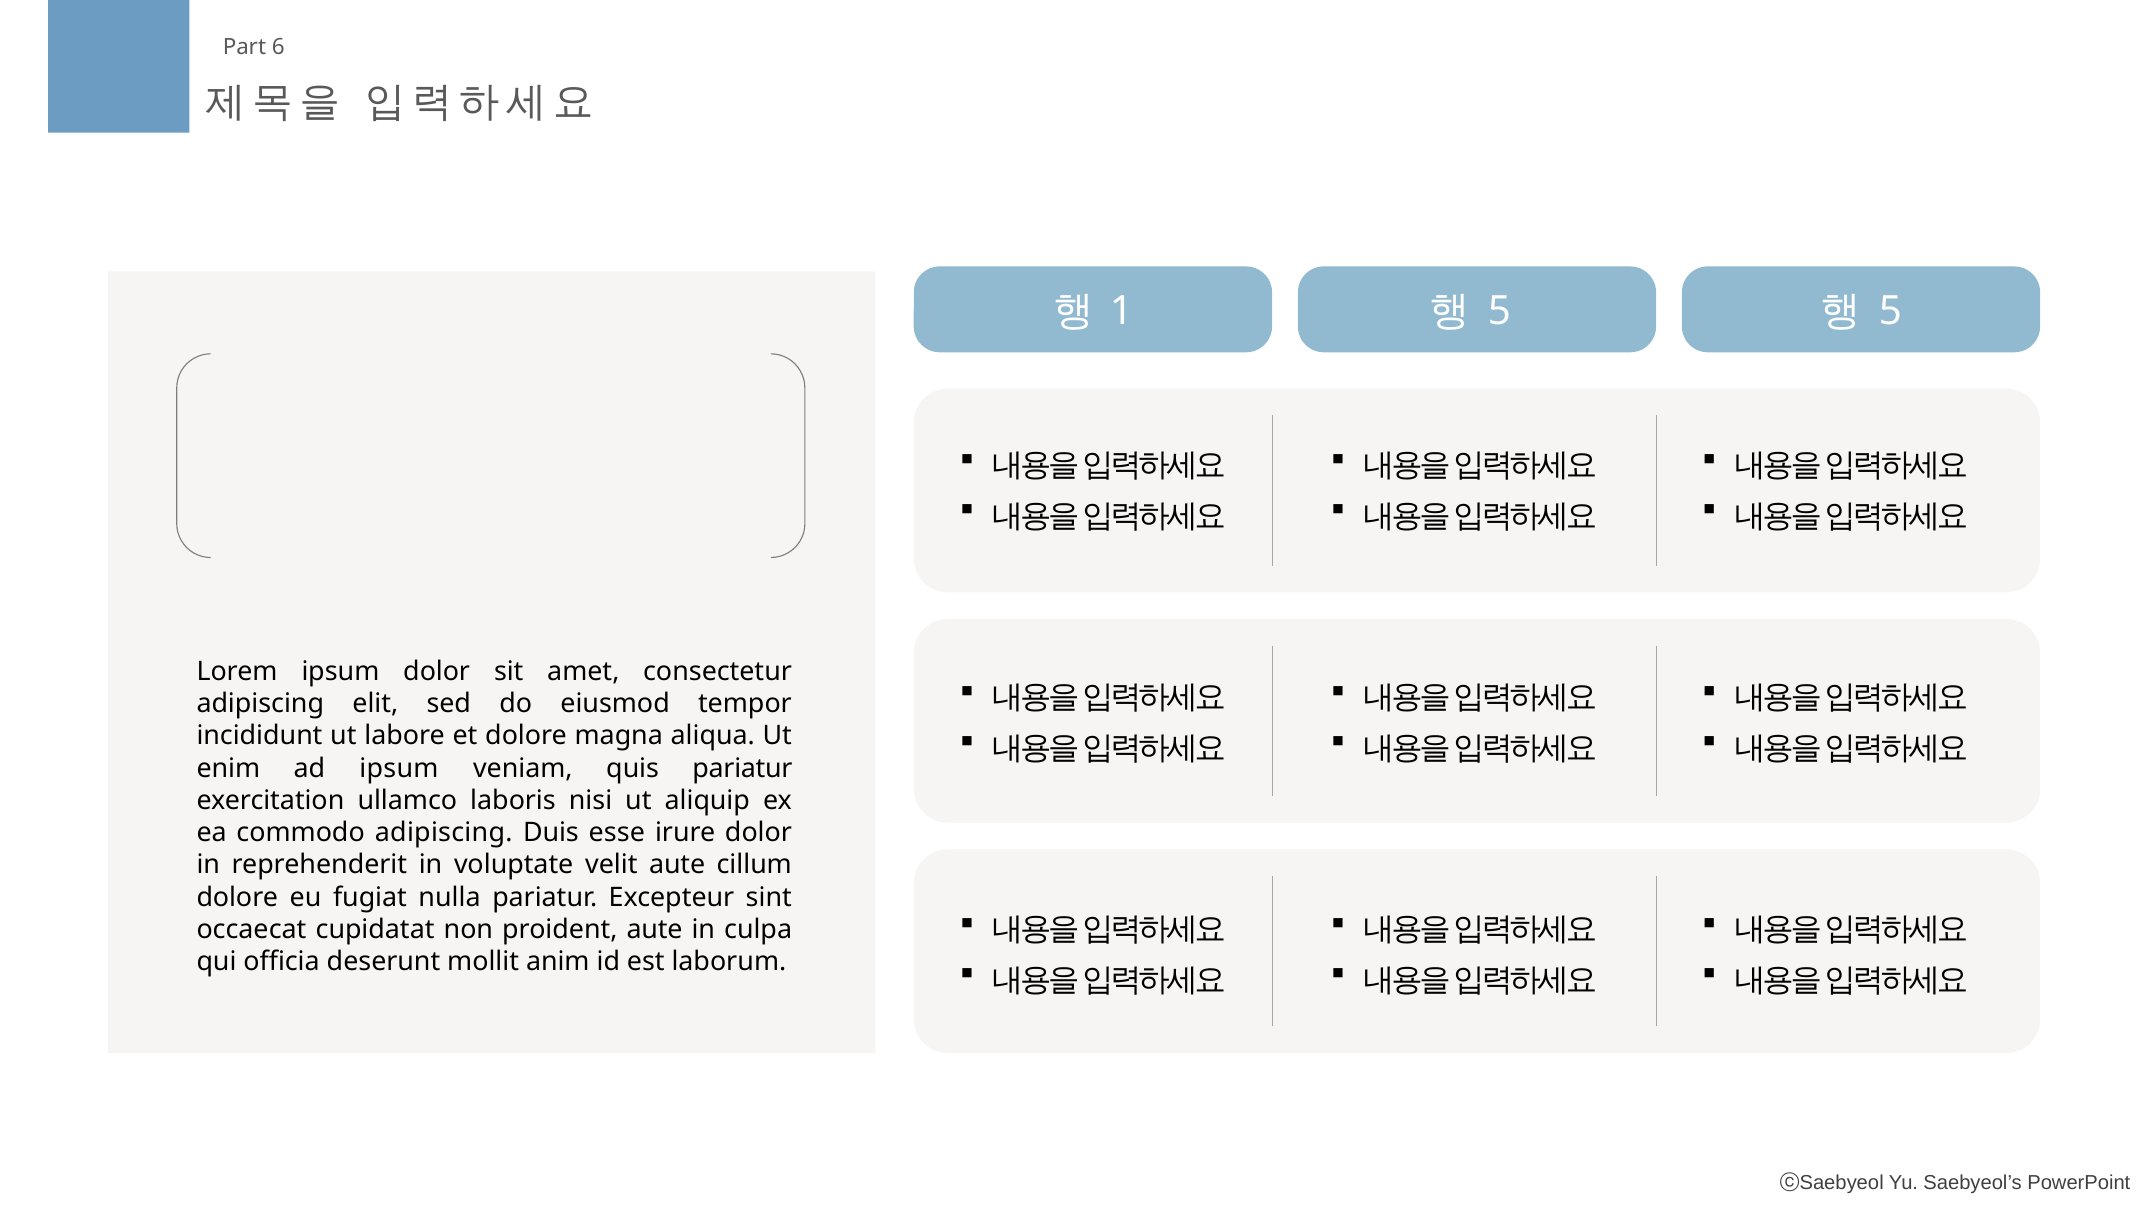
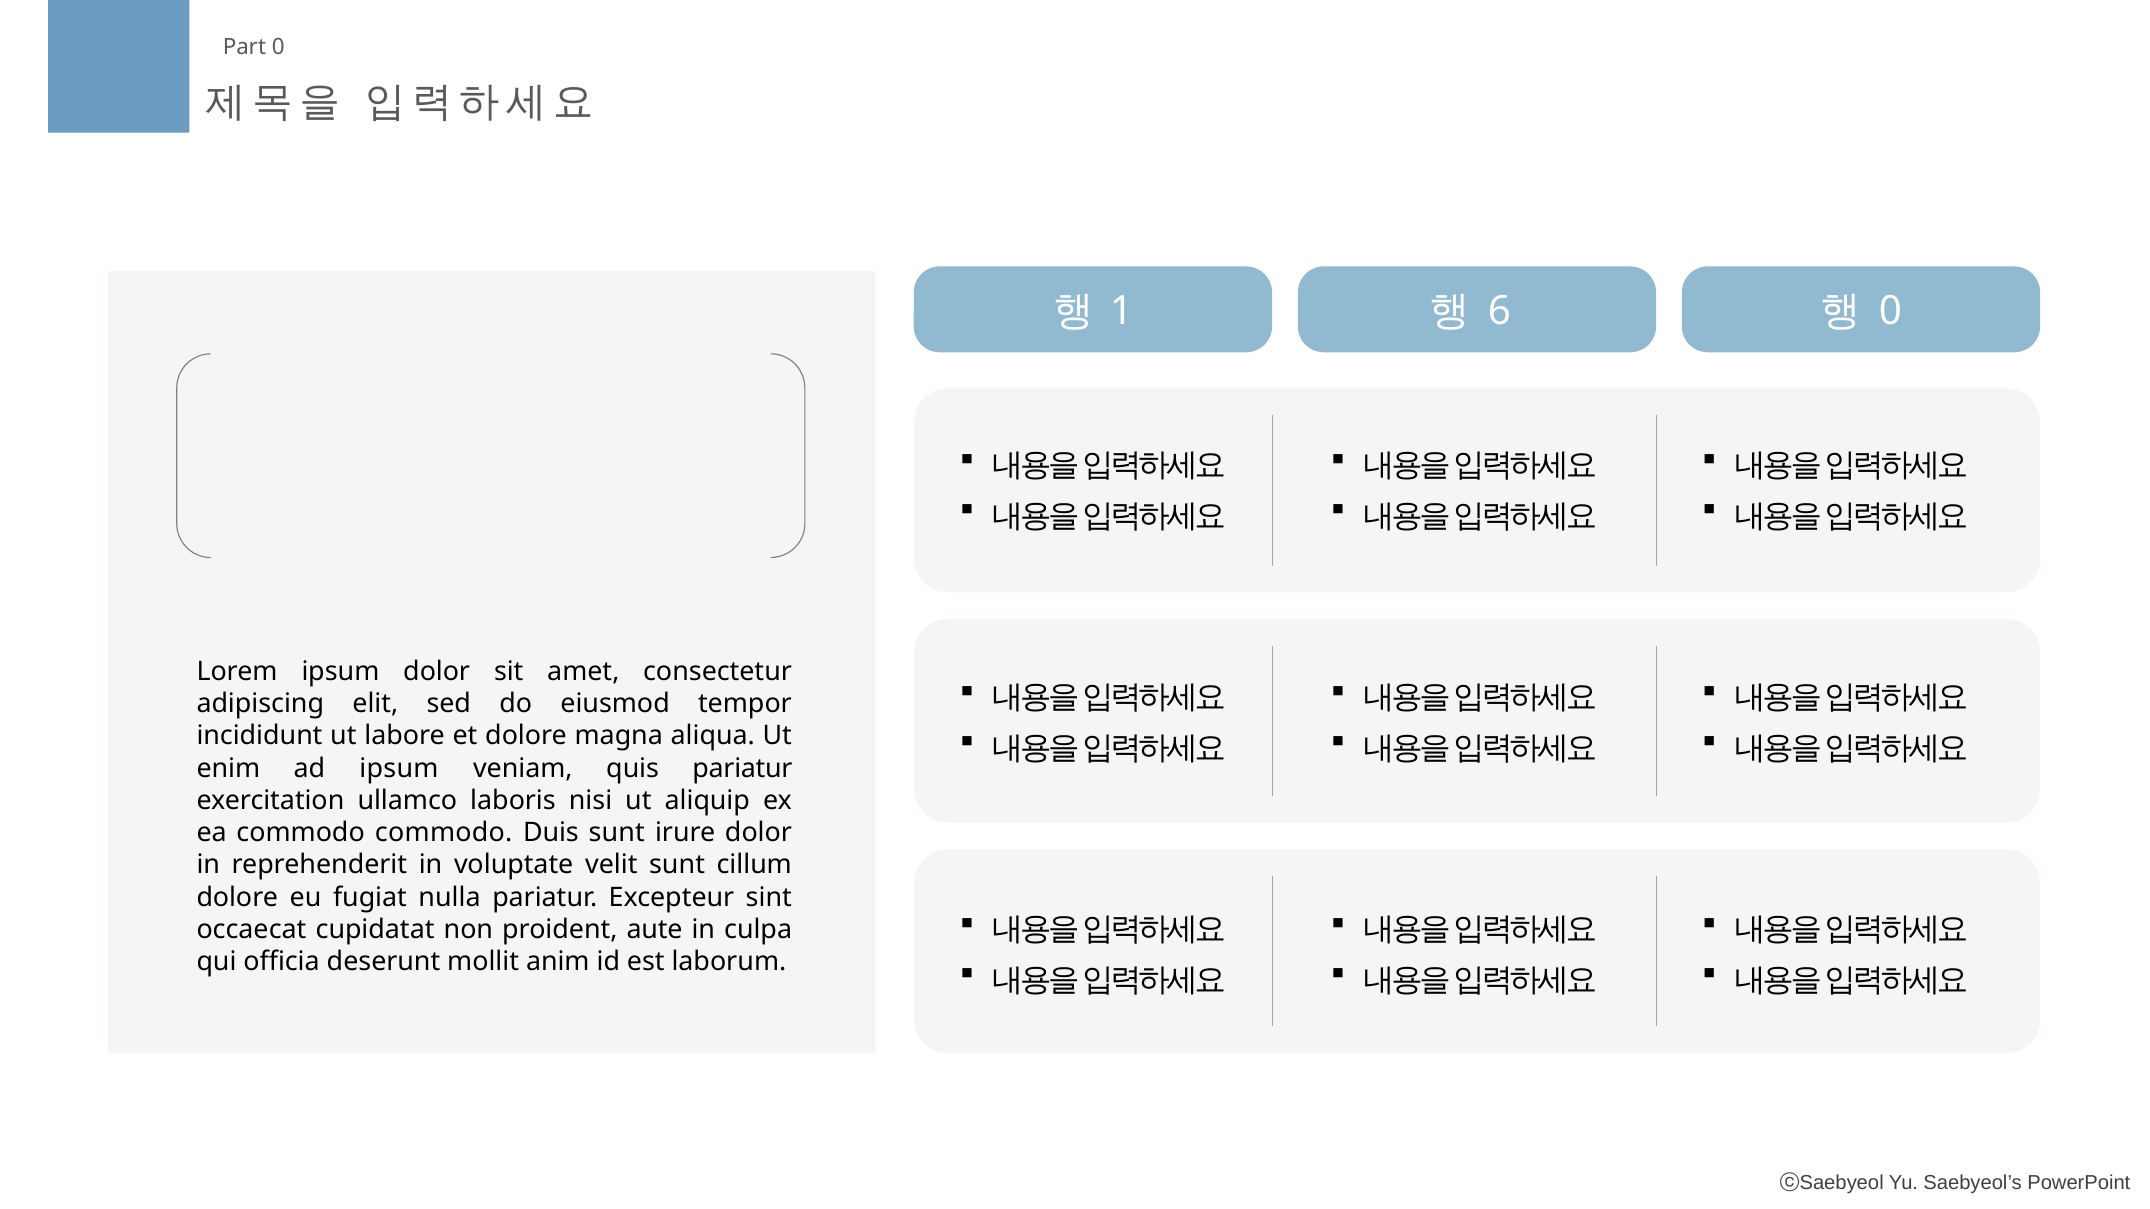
Part 6: 6 -> 0 (278, 47)
5: 5 -> 6 (1499, 312)
5: 5 -> 0 (1890, 312)
commodo adipiscing: adipiscing -> commodo (444, 833)
Duis esse: esse -> sunt (617, 833)
velit aute: aute -> sunt (677, 865)
